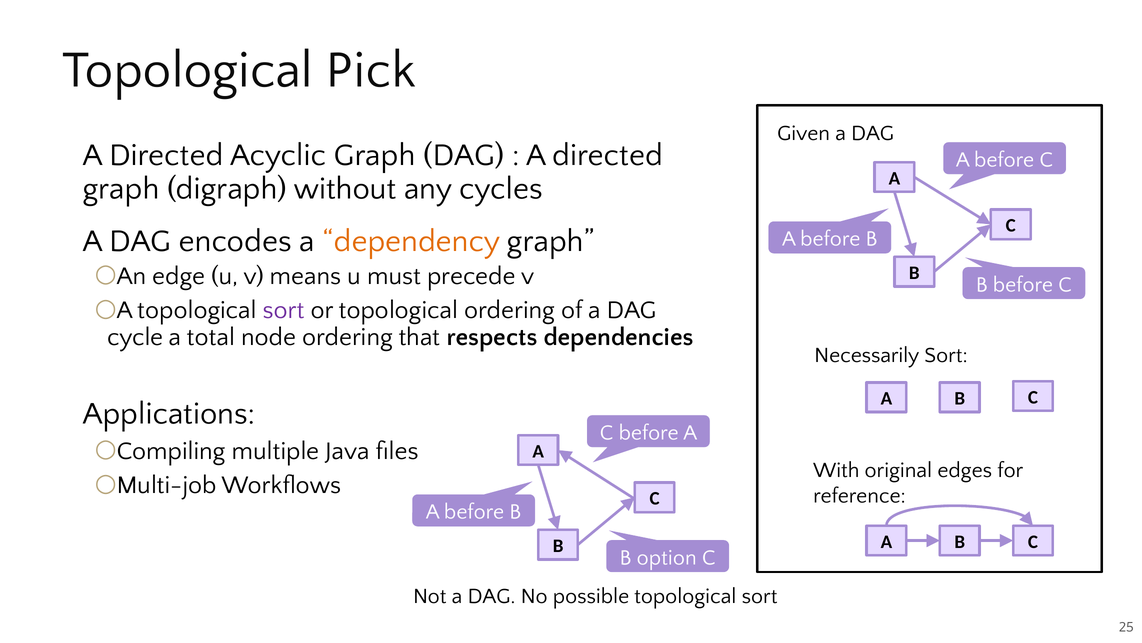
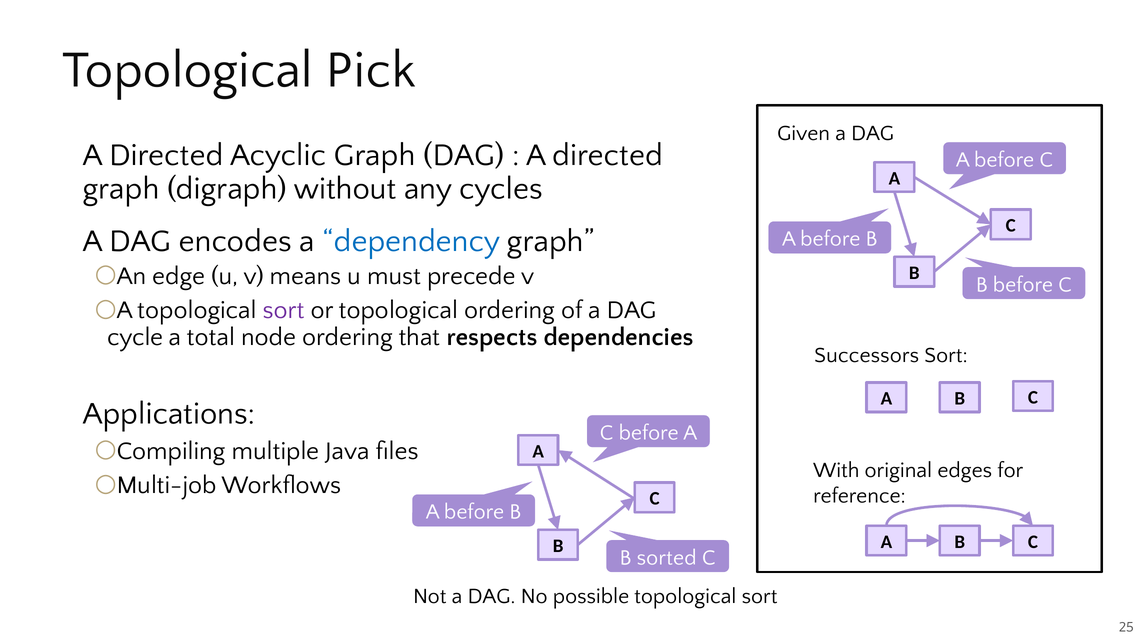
dependency colour: orange -> blue (411, 241)
Necessarily: Necessarily -> Successors (867, 355)
option: option -> sorted (667, 557)
